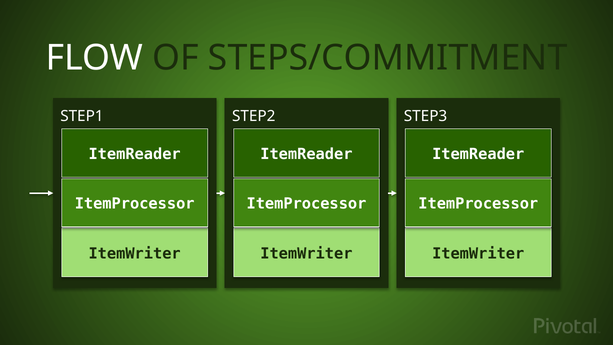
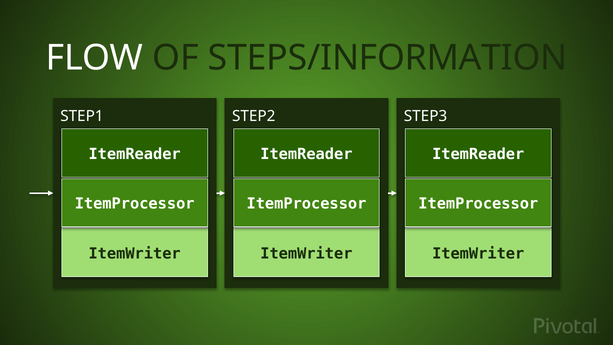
STEPS/COMMITMENT: STEPS/COMMITMENT -> STEPS/INFORMATION (388, 58)
